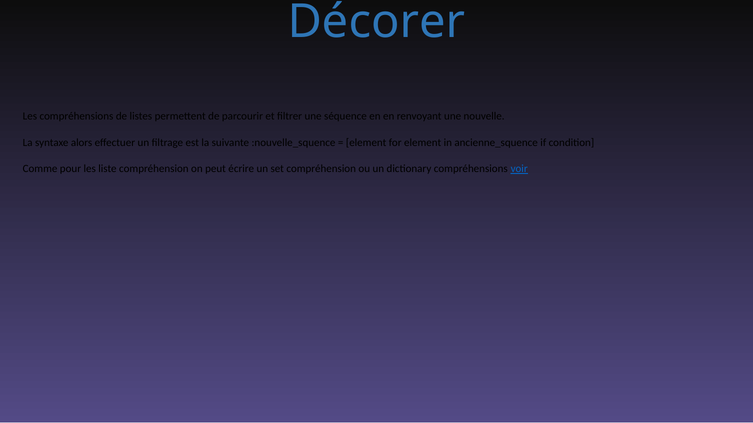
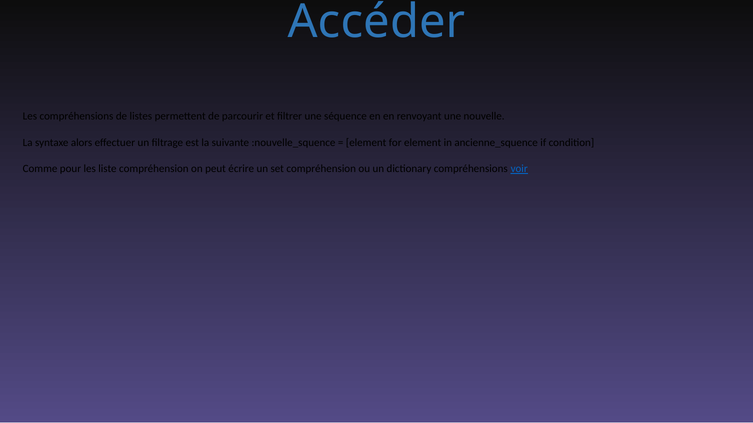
Décorer: Décorer -> Accéder (376, 22)
